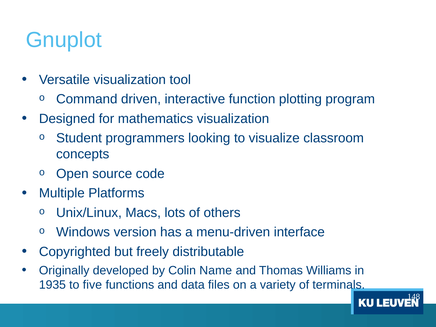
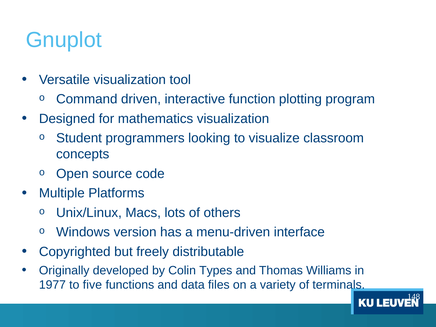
Name: Name -> Types (216, 270)
1935: 1935 -> 1977 (52, 285)
